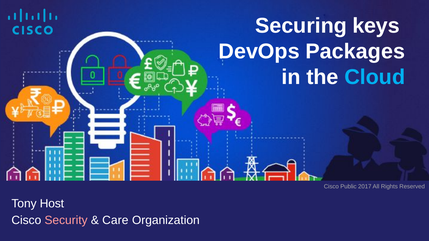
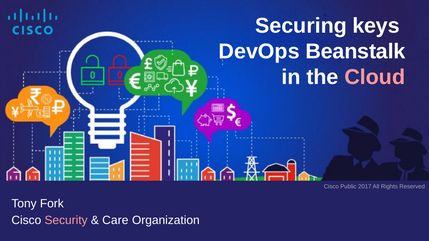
Packages: Packages -> Beanstalk (355, 52)
Cloud colour: light blue -> pink (375, 77)
Host: Host -> Fork (52, 204)
